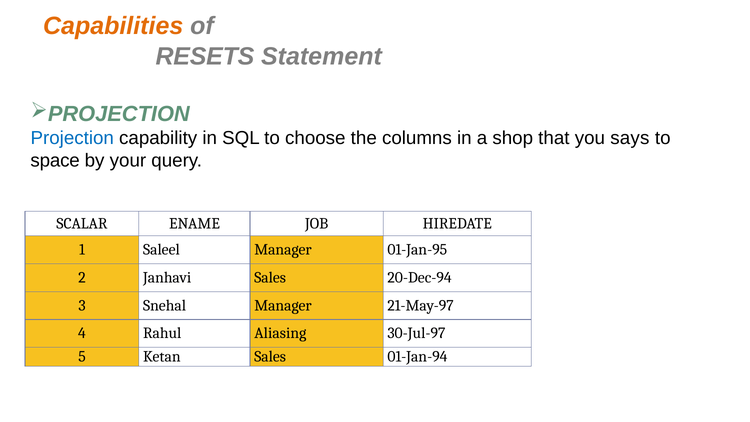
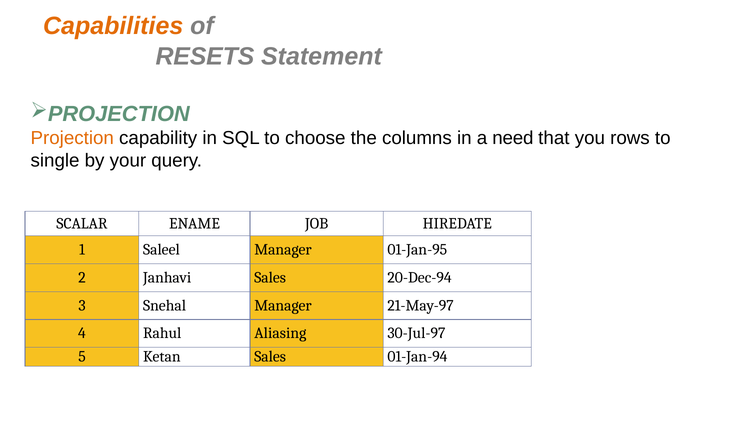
Projection colour: blue -> orange (72, 138)
shop: shop -> need (513, 138)
says: says -> rows (630, 138)
space: space -> single (55, 161)
